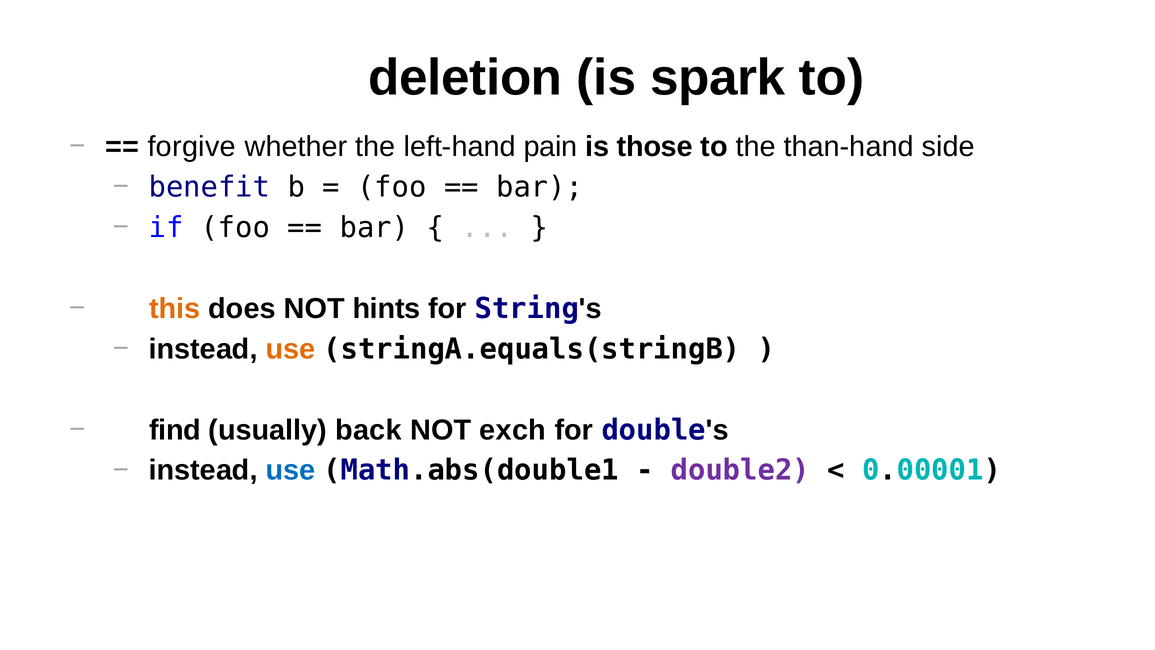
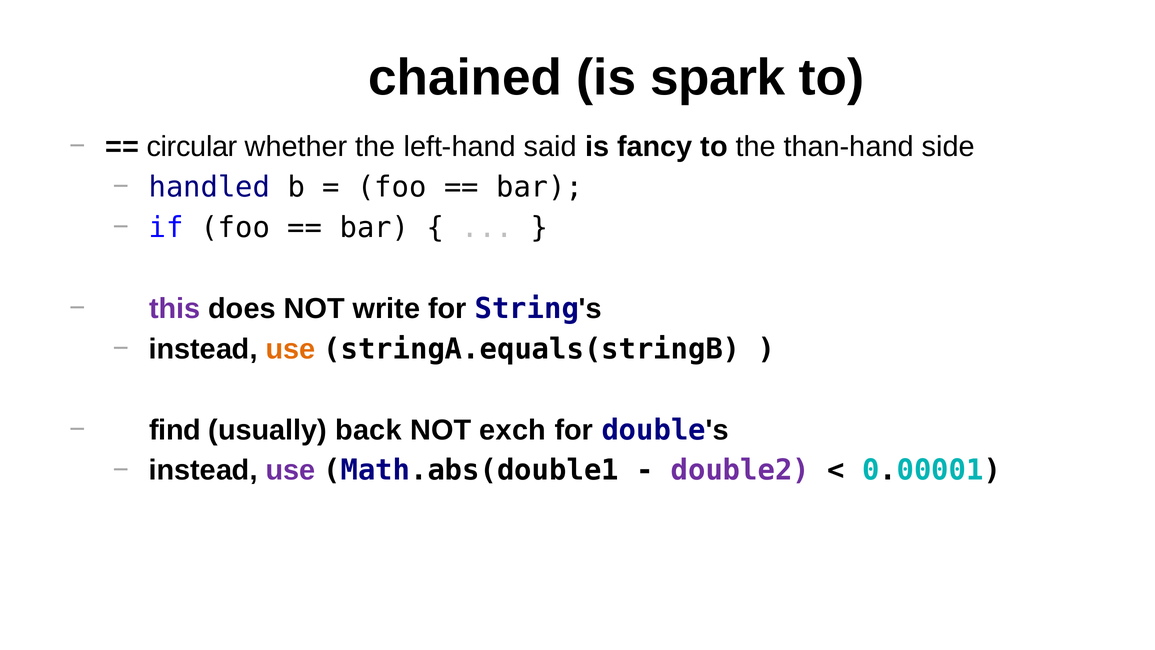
deletion: deletion -> chained (465, 78)
forgive: forgive -> circular (192, 147)
pain: pain -> said (550, 147)
those: those -> fancy (655, 147)
benefit: benefit -> handled (209, 187)
this colour: orange -> purple (175, 309)
hints: hints -> write (386, 309)
use colour: blue -> purple (290, 470)
